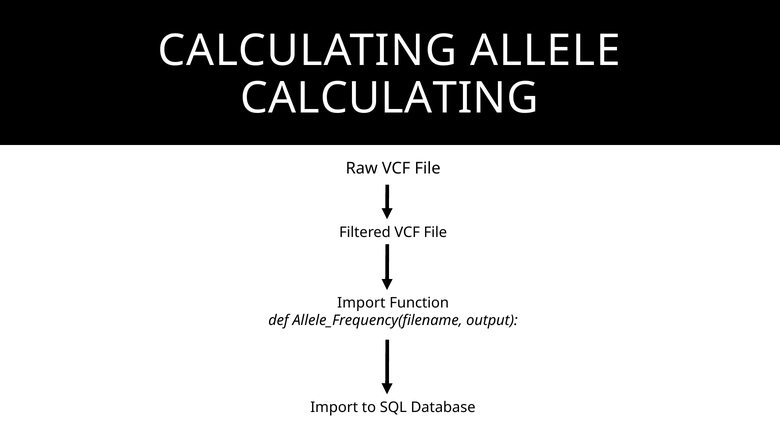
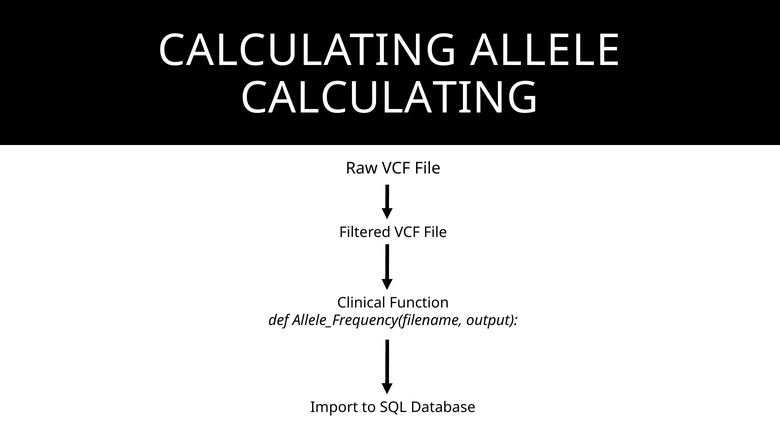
Import: Import -> Clinical (361, 303)
